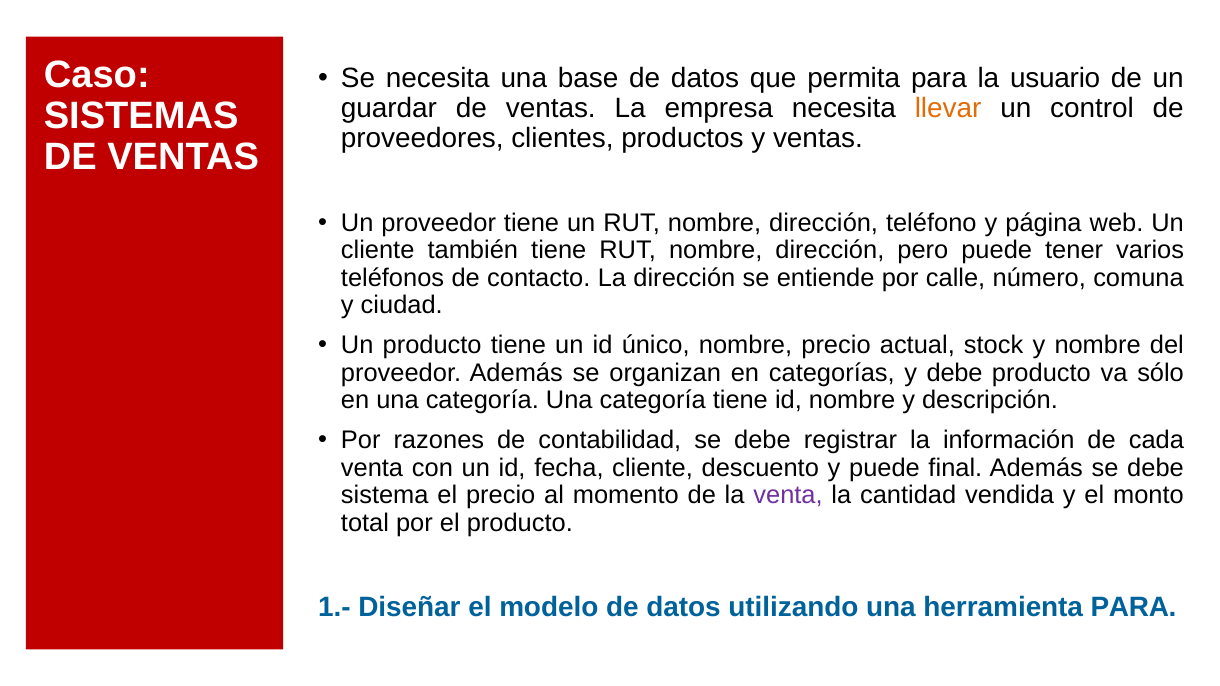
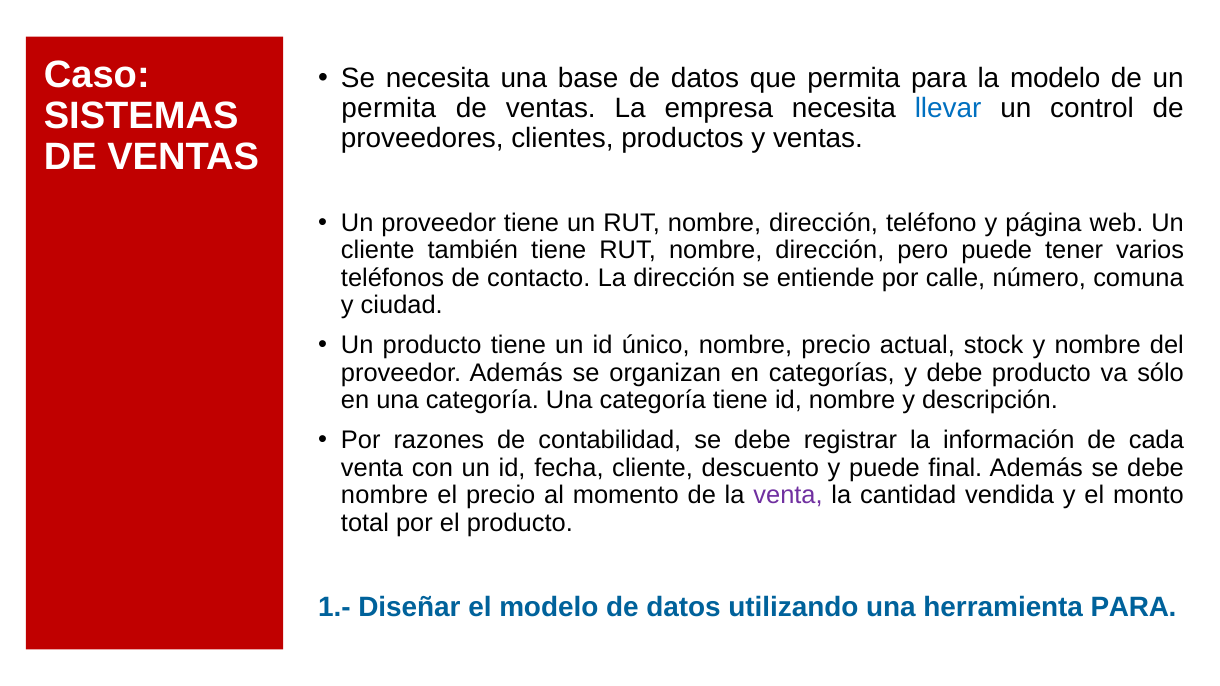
la usuario: usuario -> modelo (1055, 78)
guardar: guardar -> permita (389, 109)
llevar colour: orange -> blue (948, 109)
sistema: sistema -> nombre (385, 496)
